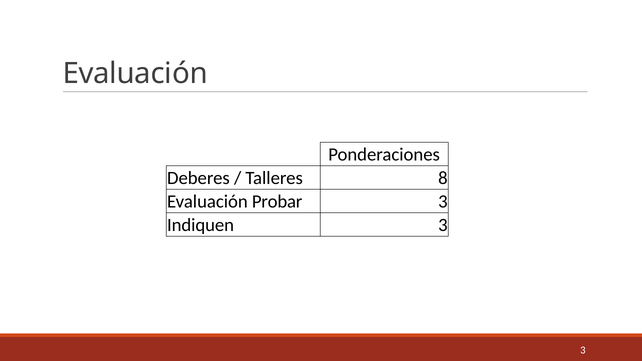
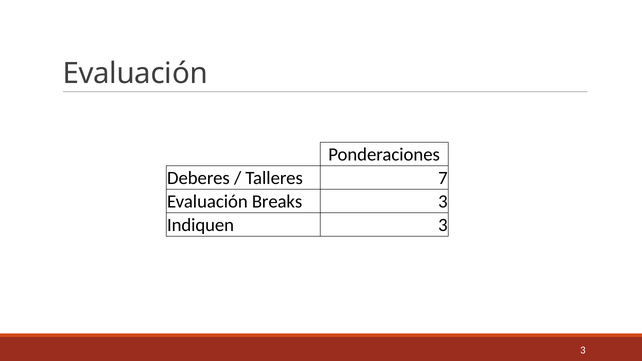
8: 8 -> 7 (443, 178)
Probar: Probar -> Breaks (277, 202)
